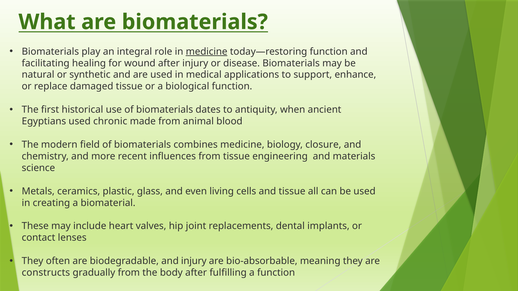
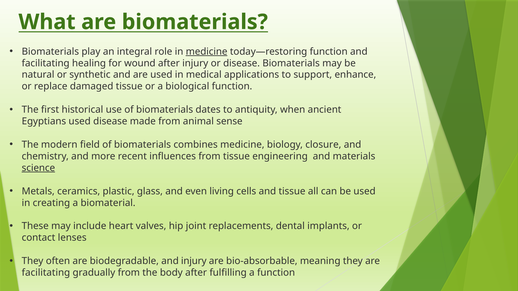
used chronic: chronic -> disease (110, 121)
blood: blood -> sense (229, 121)
science underline: none -> present (38, 168)
constructs: constructs -> facilitating (46, 273)
